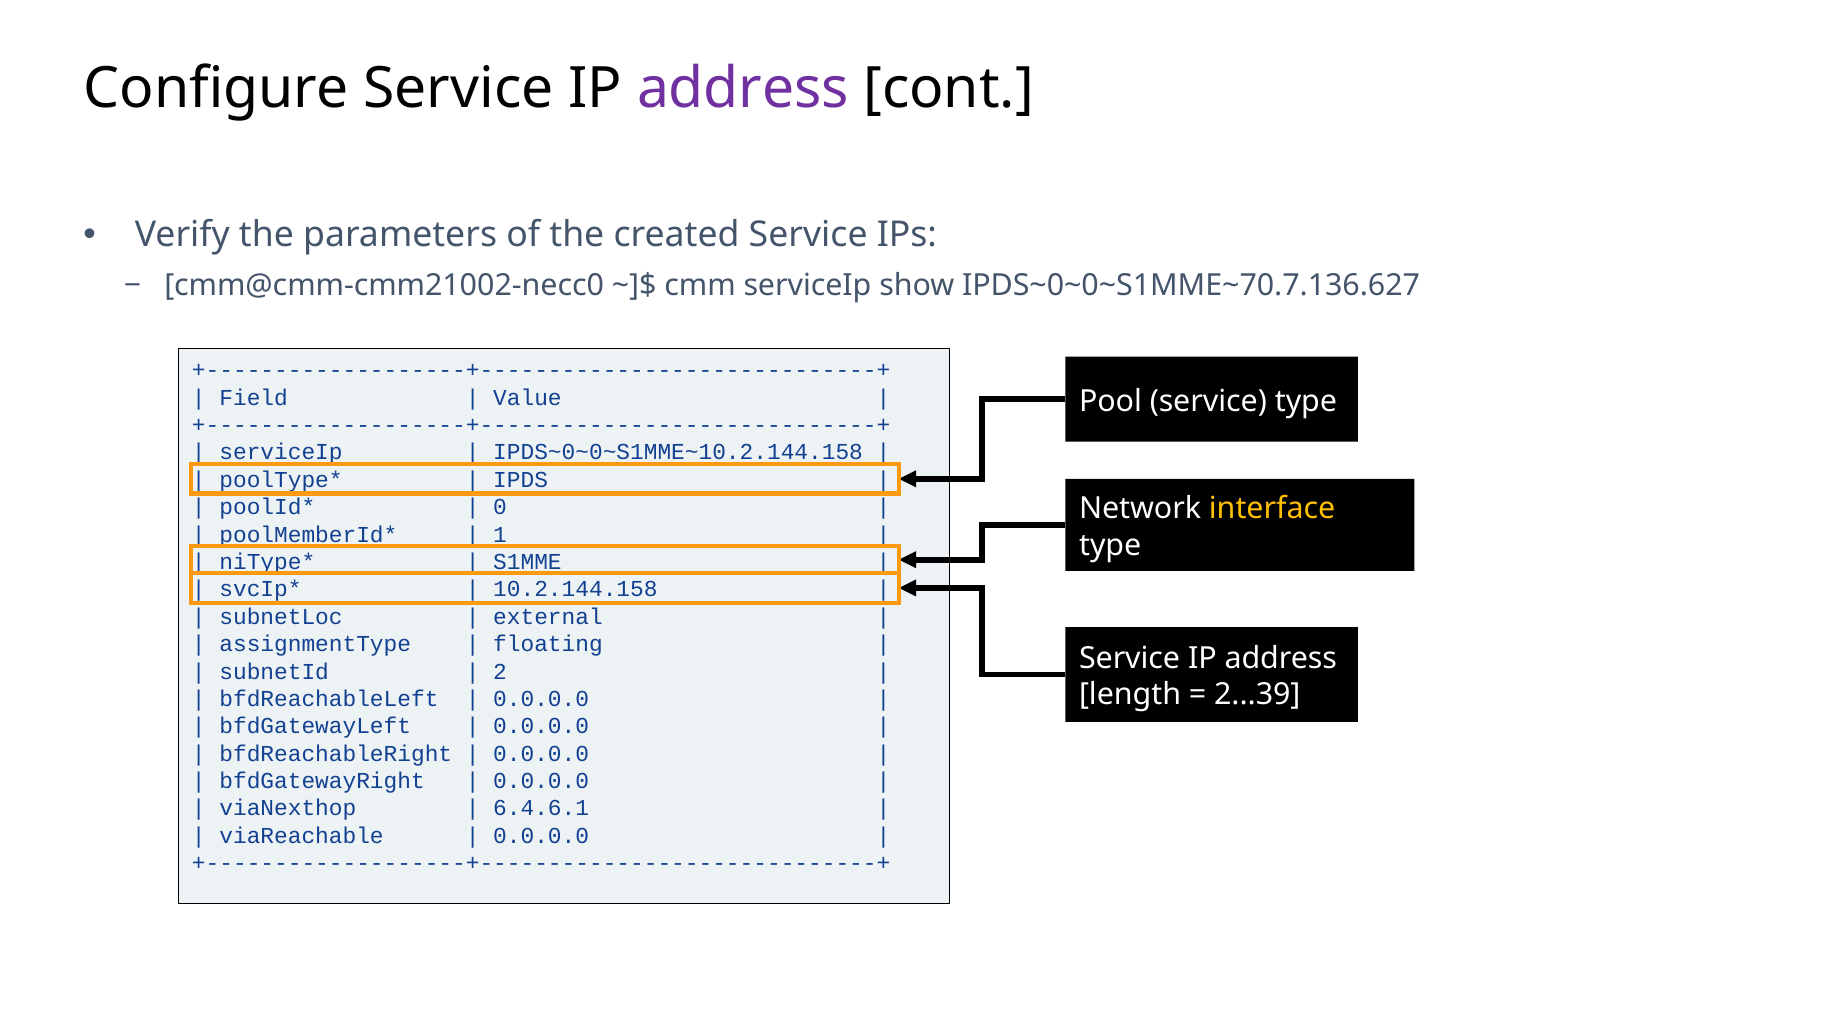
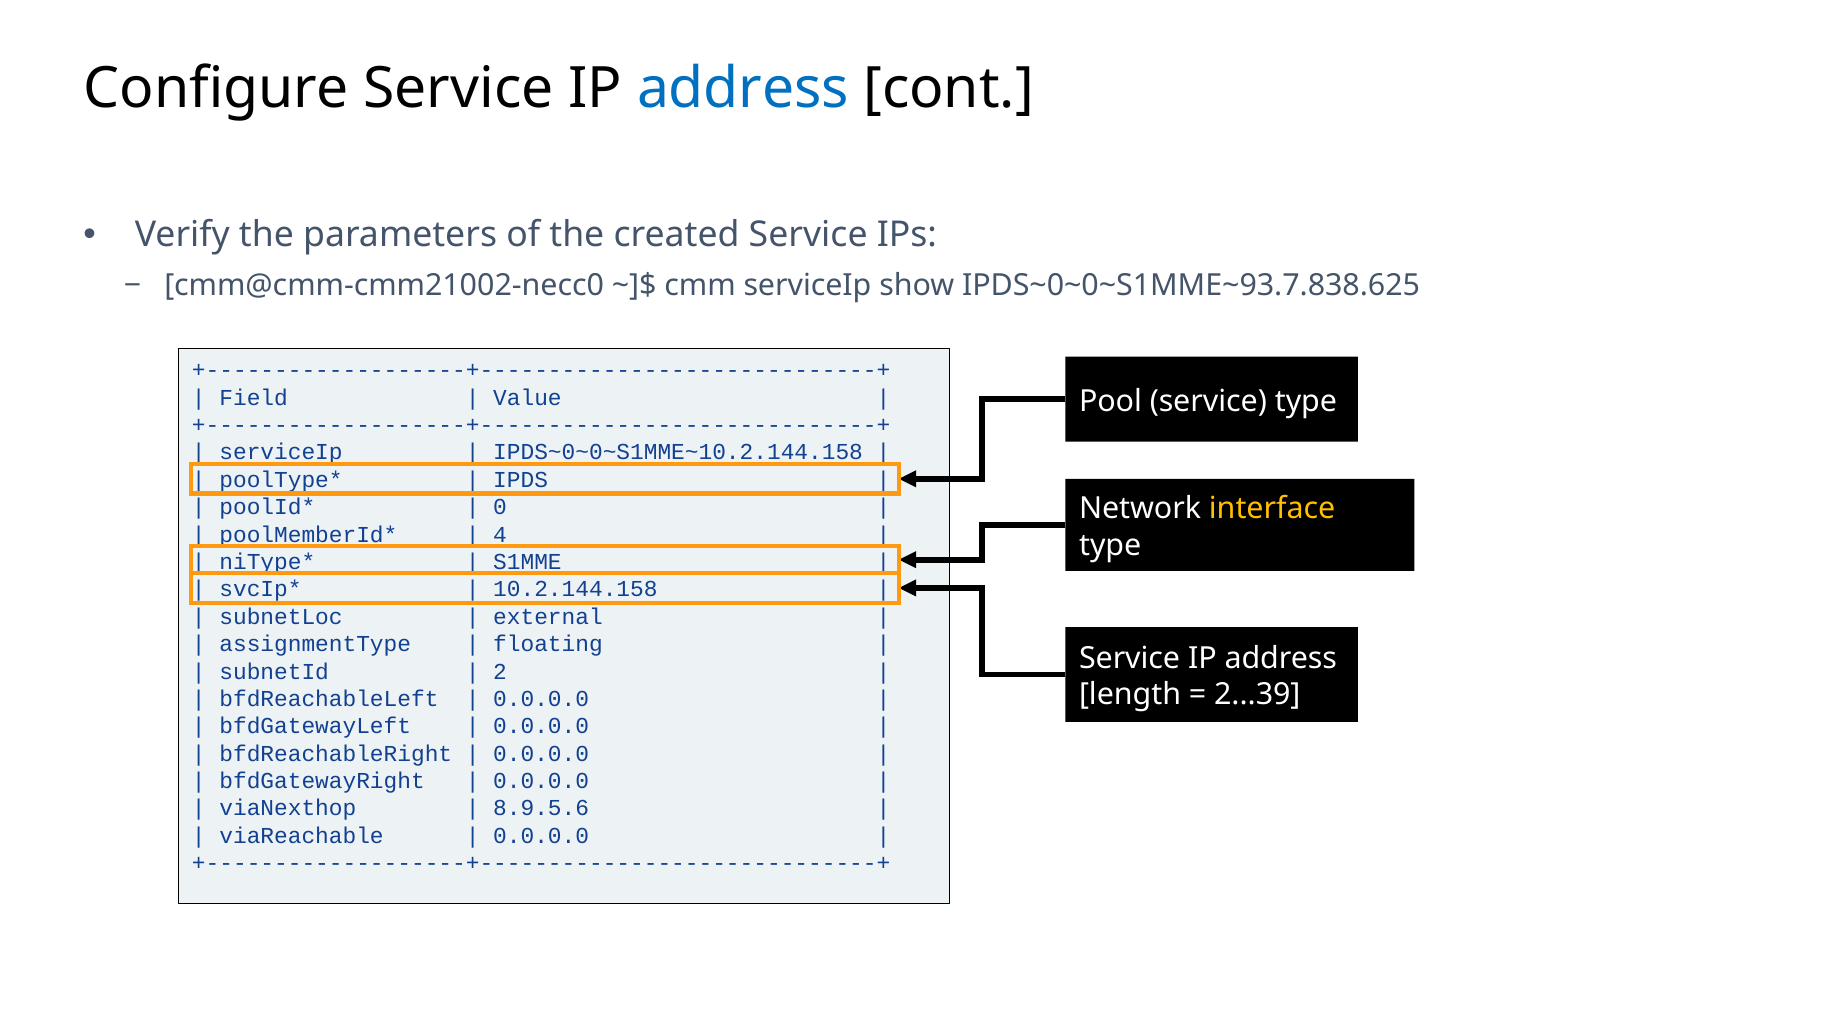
address colour: purple -> blue (743, 89)
IPDS~0~0~S1MME~70.7.136.627: IPDS~0~0~S1MME~70.7.136.627 -> IPDS~0~0~S1MME~93.7.838.625 (1191, 286)
1: 1 -> 4 (500, 535)
6.4.6.1: 6.4.6.1 -> 8.9.5.6 (541, 809)
